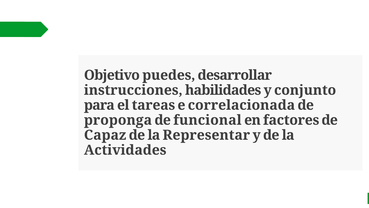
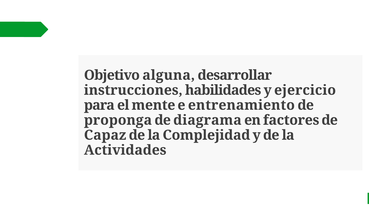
puedes: puedes -> alguna (169, 75)
conjunto: conjunto -> ejercicio (305, 90)
tareas: tareas -> mente (153, 105)
correlacionada: correlacionada -> entrenamiento (241, 105)
funcional: funcional -> diagrama (207, 120)
Representar: Representar -> Complejidad (206, 135)
